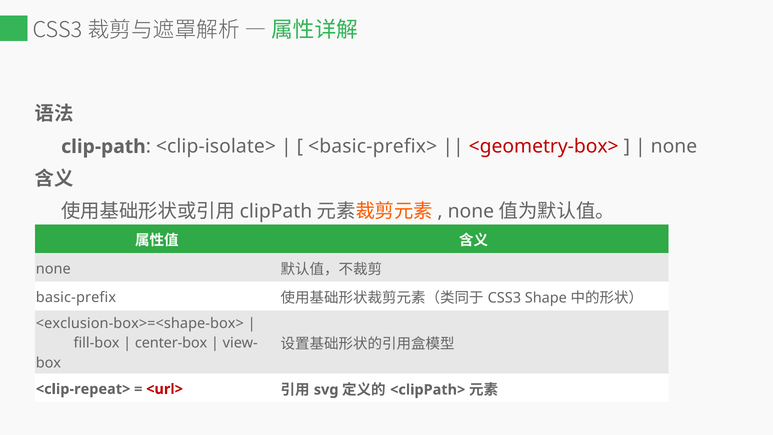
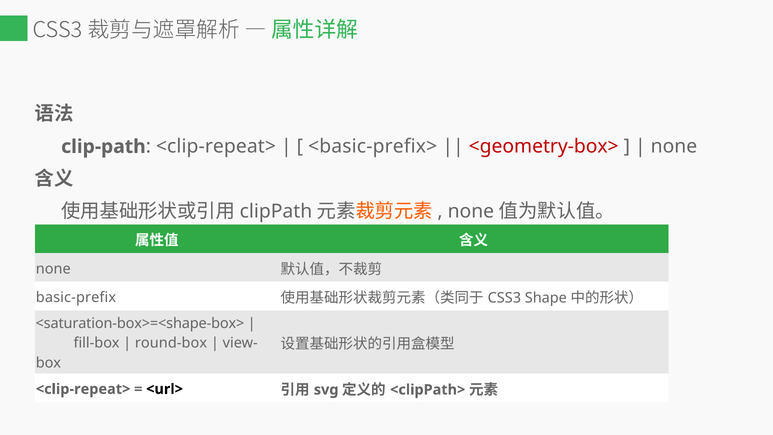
<clip-isolate>: <clip-isolate> -> <clip-repeat> (216, 147)
<exclusion-box>=<shape-box>: <exclusion-box>=<shape-box> -> <saturation-box>=<shape-box> (140, 323)
center-box: center-box -> round-box (171, 343)
<url> colour: red -> black (165, 389)
